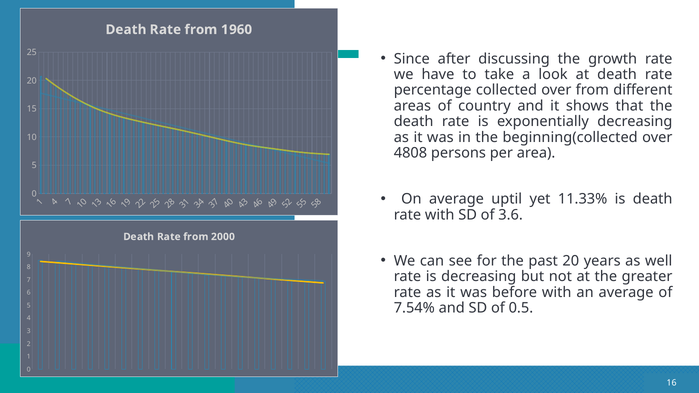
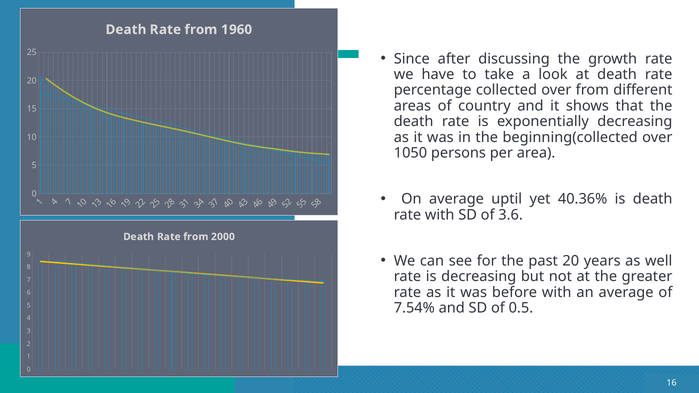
4808: 4808 -> 1050 (410, 153)
11.33%: 11.33% -> 40.36% (583, 199)
